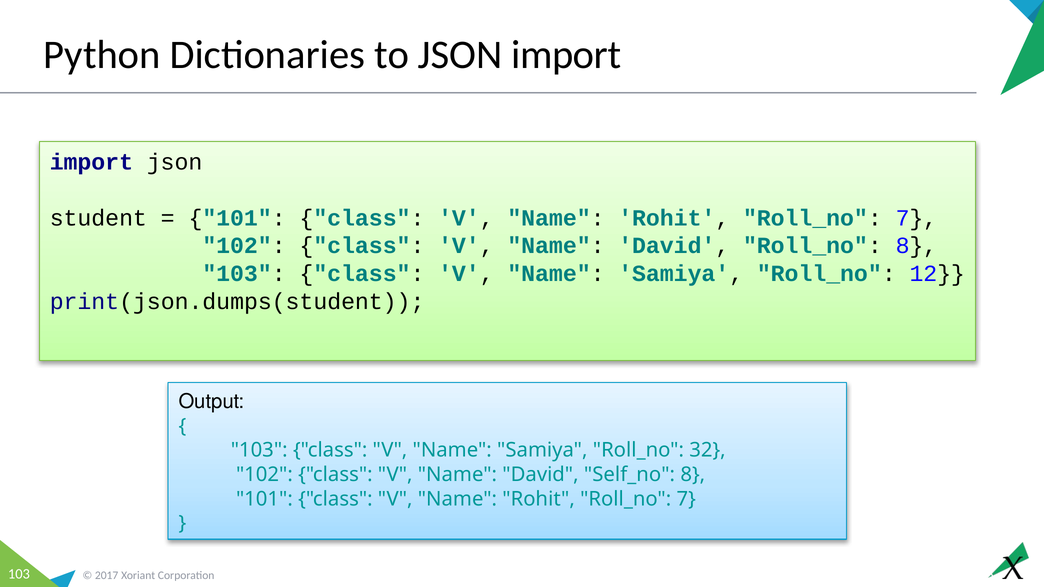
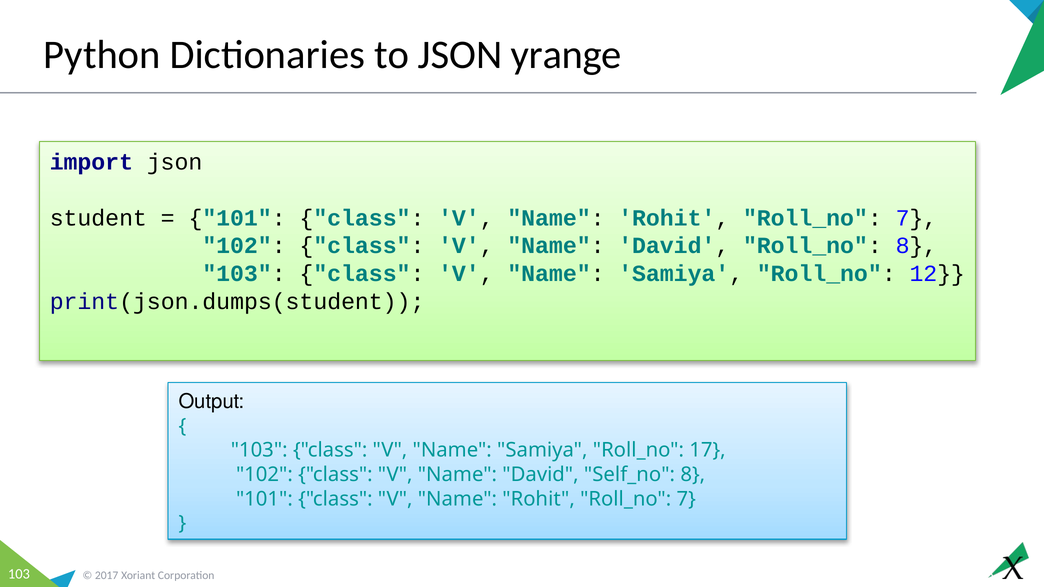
JSON import: import -> yrange (566, 55)
32: 32 -> 17 (707, 450)
